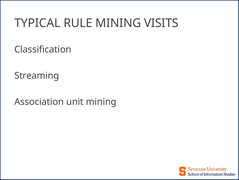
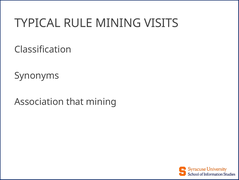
Streaming: Streaming -> Synonyms (37, 75)
unit: unit -> that (75, 101)
